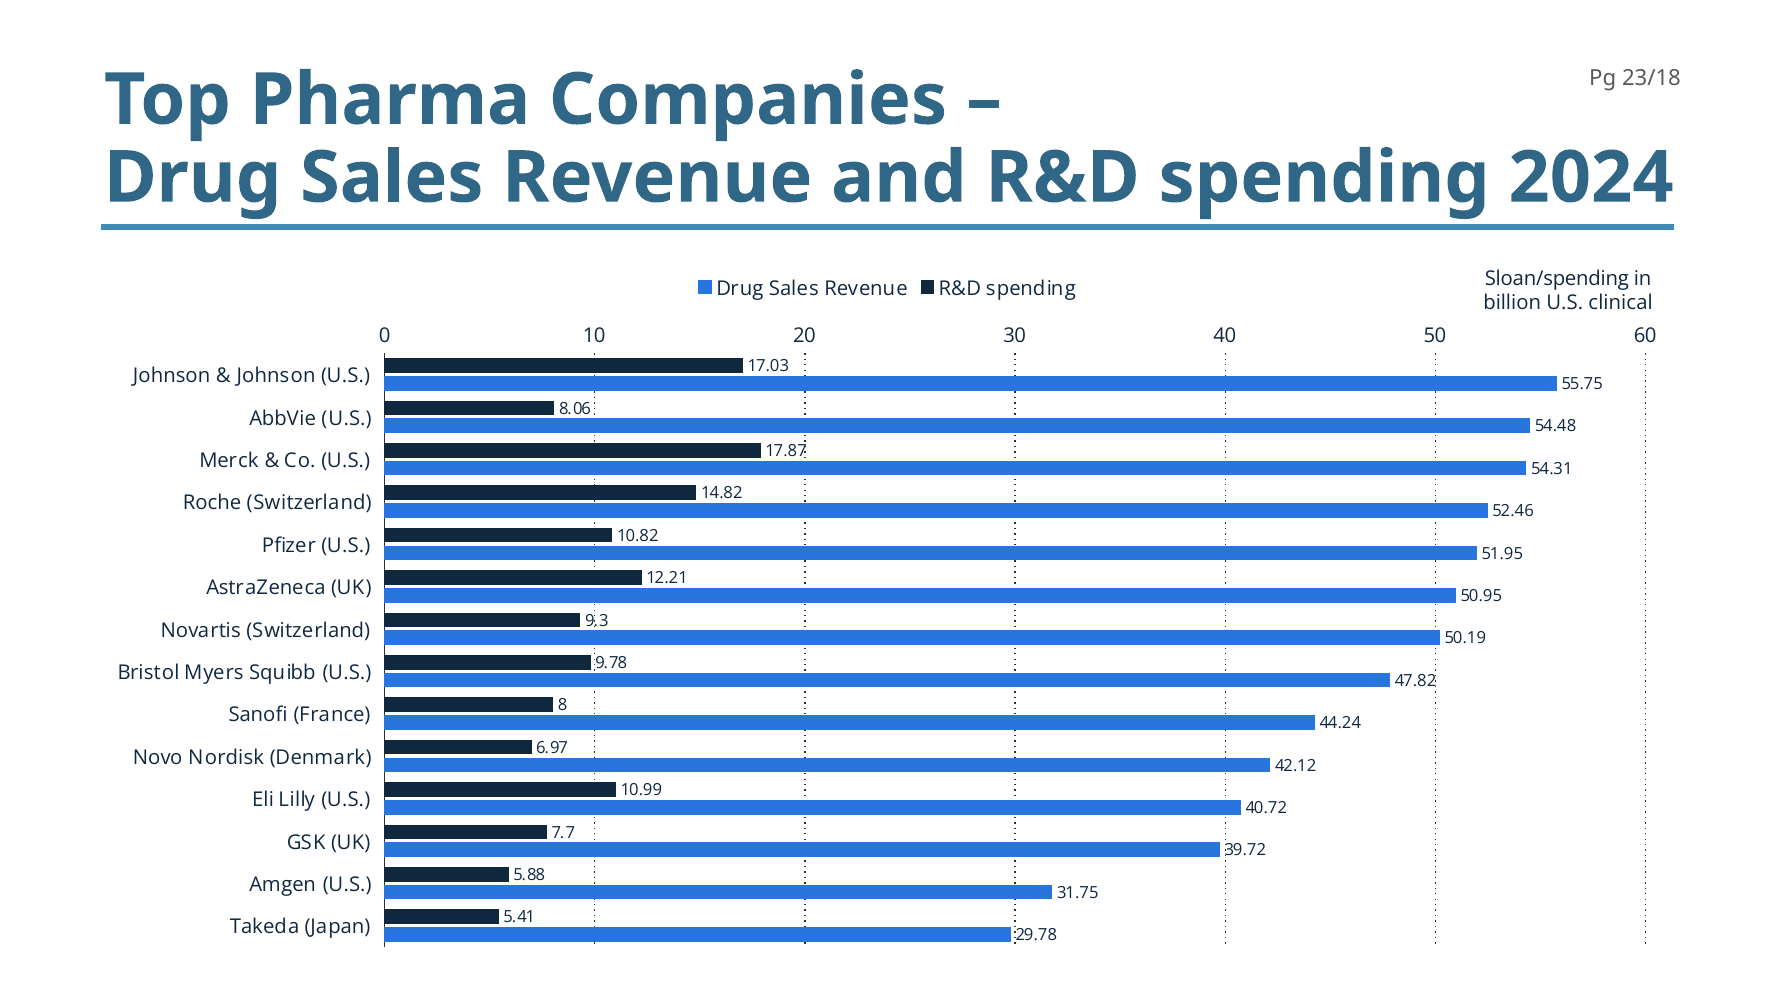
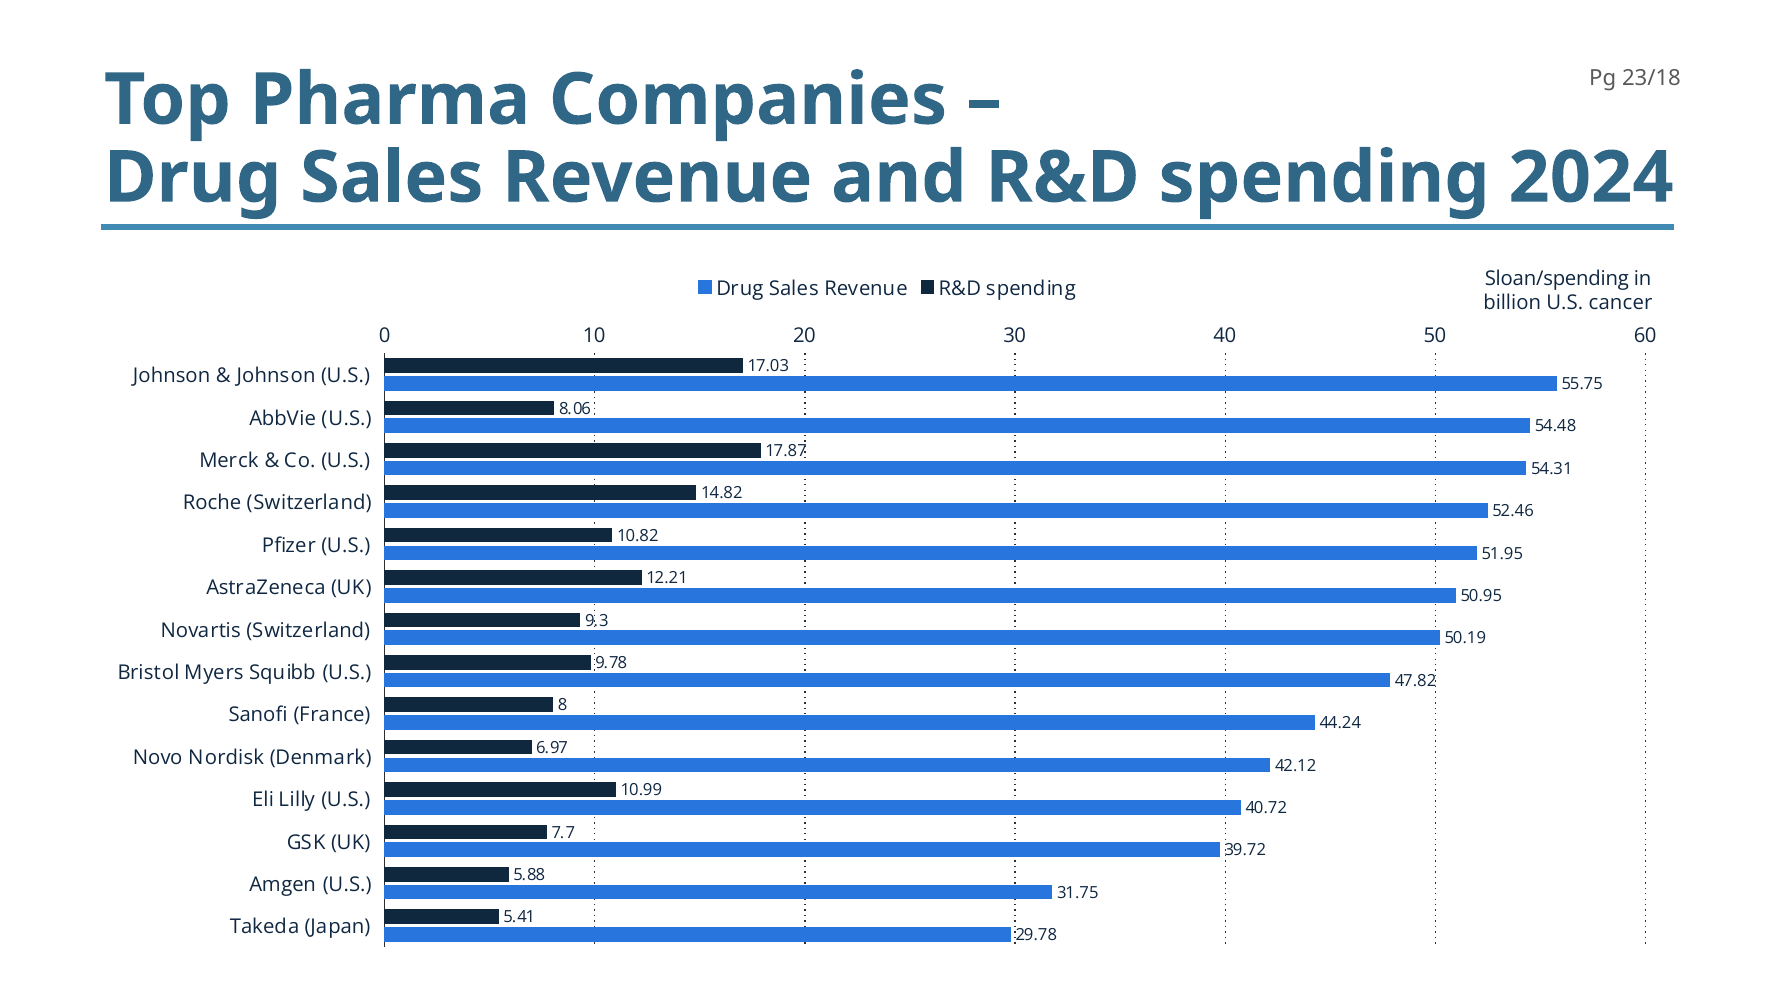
clinical: clinical -> cancer (1621, 303)
